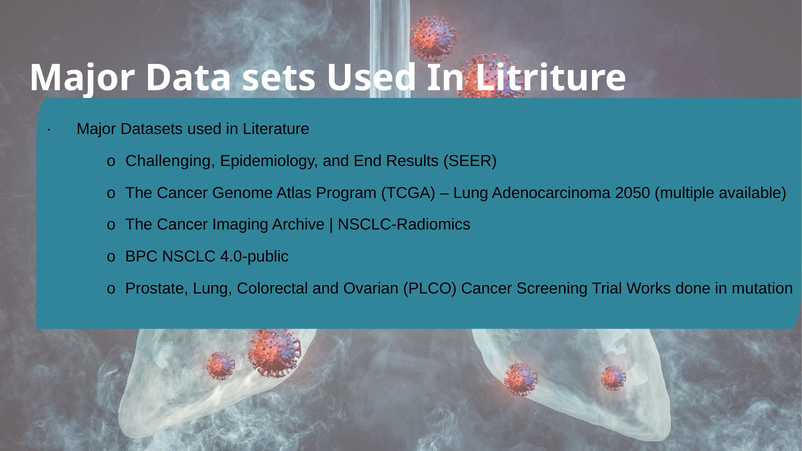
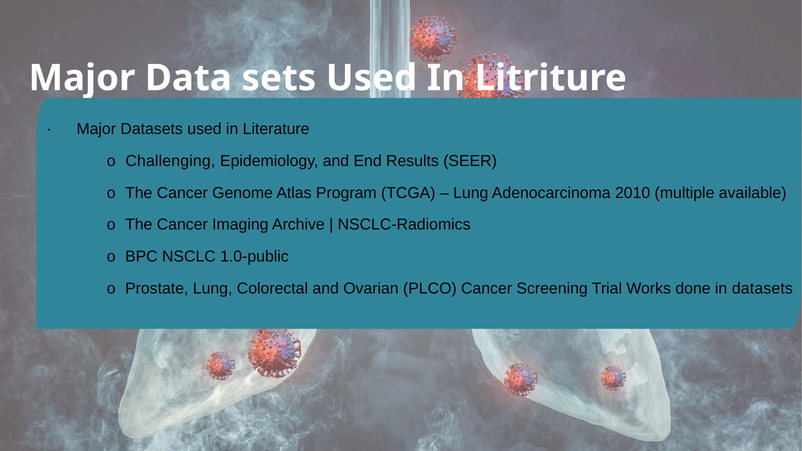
2050: 2050 -> 2010 (633, 193)
4.0-public: 4.0-public -> 1.0-public (254, 257)
in mutation: mutation -> datasets (762, 289)
